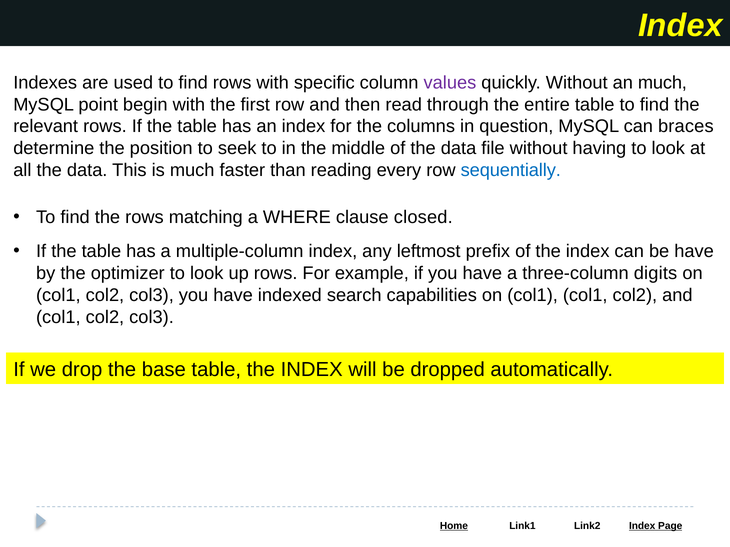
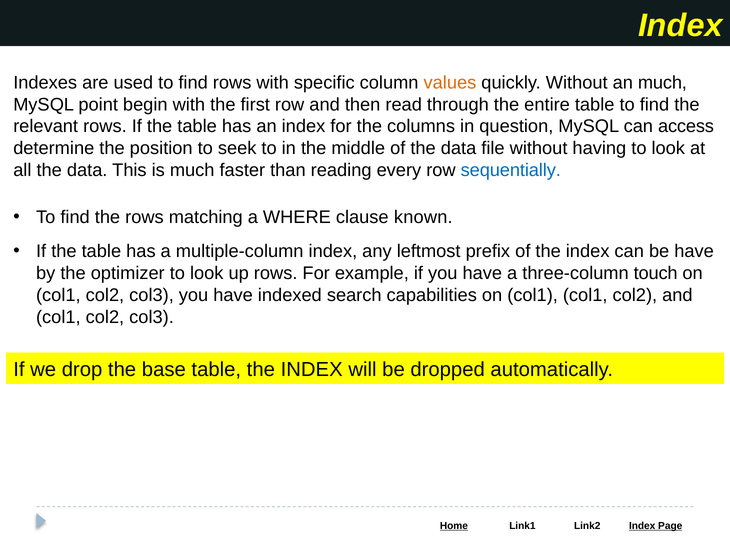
values colour: purple -> orange (450, 83)
braces: braces -> access (686, 126)
closed: closed -> known (423, 218)
digits: digits -> touch (656, 274)
